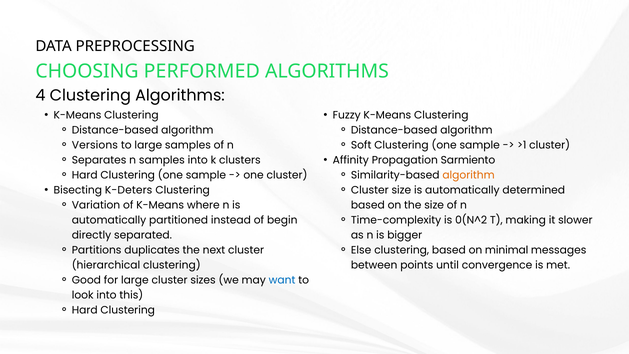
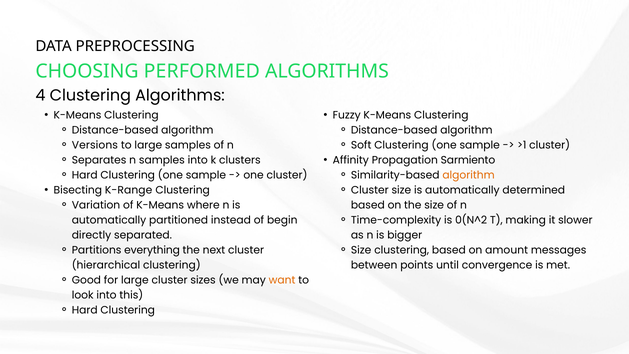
K-Deters: K-Deters -> K-Range (129, 190)
duplicates: duplicates -> everything (152, 250)
Else: Else -> Size (361, 250)
minimal: minimal -> amount (507, 250)
want colour: blue -> orange (282, 280)
